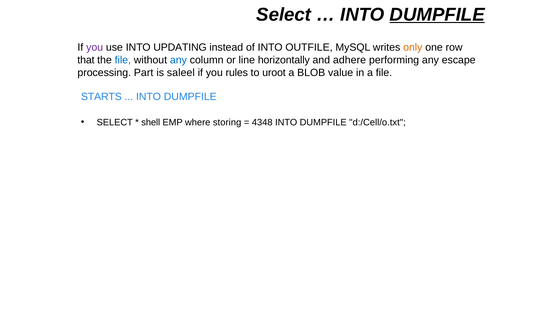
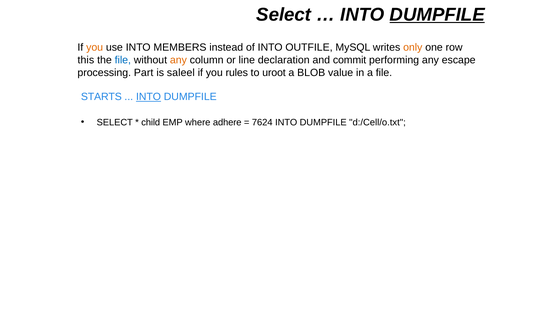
you colour: purple -> orange (95, 48)
UPDATING: UPDATING -> MEMBERS (180, 48)
that: that -> this (86, 60)
any colour: blue -> orange (178, 60)
horizontally: horizontally -> declaration (284, 60)
adhere: adhere -> commit (350, 60)
INTO underline: none -> present (148, 97)
shell: shell -> child (151, 123)
storing: storing -> adhere (227, 123)
4348: 4348 -> 7624 (262, 123)
